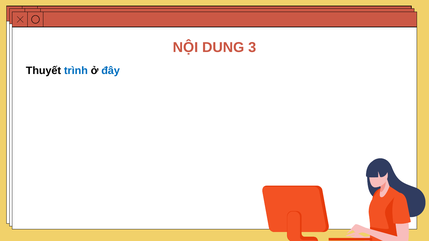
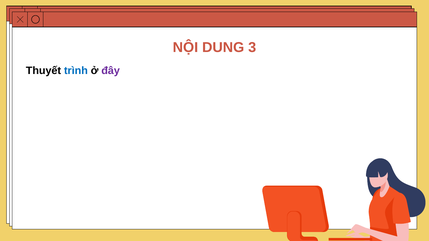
đây colour: blue -> purple (111, 71)
